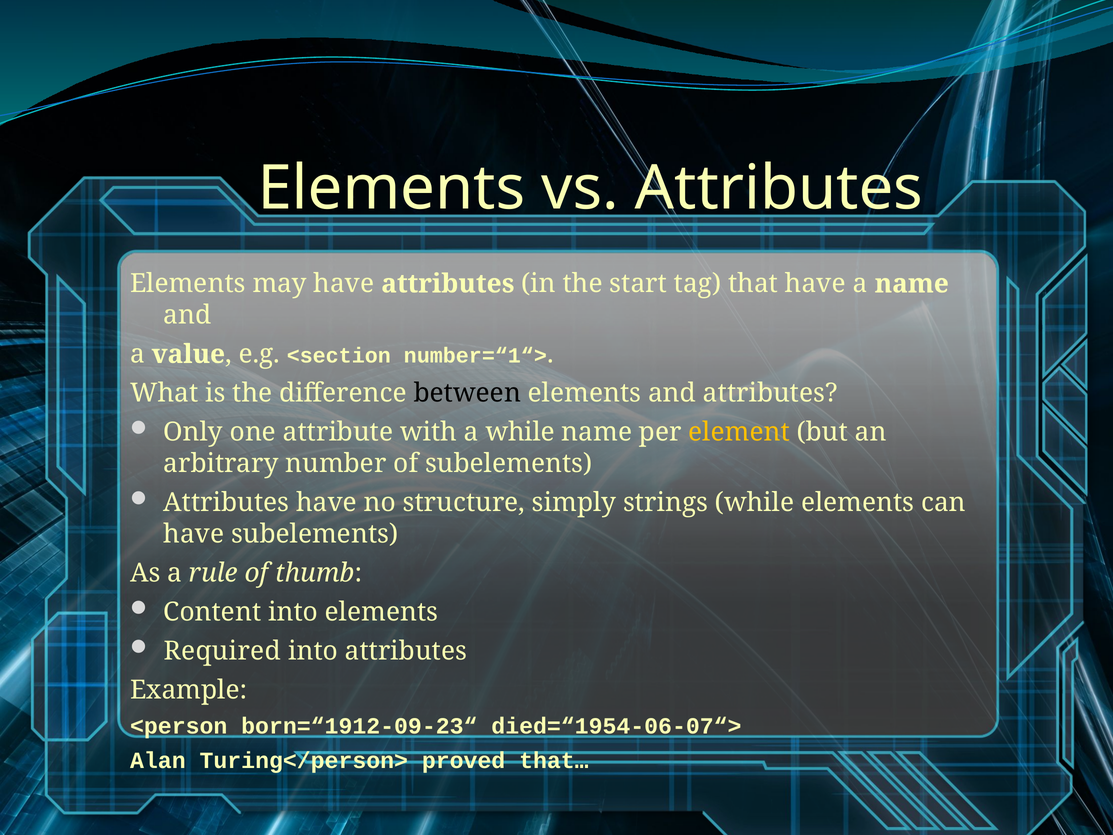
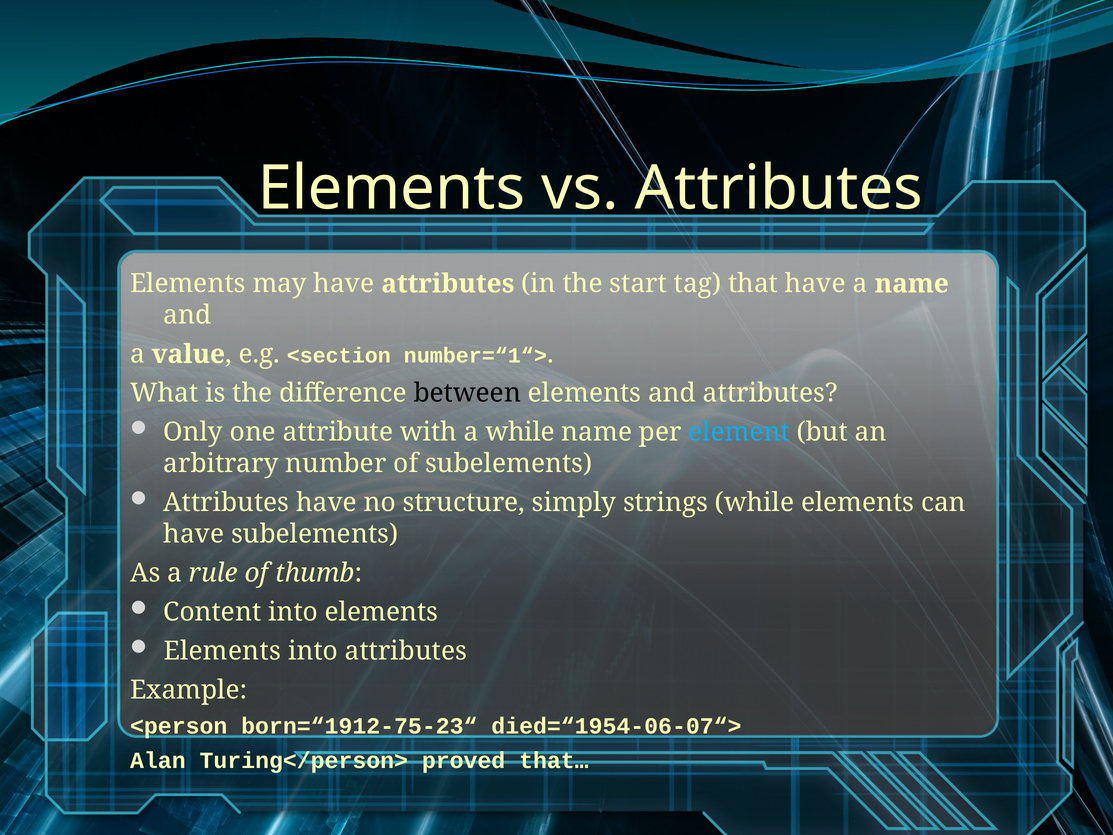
element colour: yellow -> light blue (739, 432)
Required: Required -> Elements (222, 651)
born=“1912-09-23“: born=“1912-09-23“ -> born=“1912-75-23“ (359, 726)
